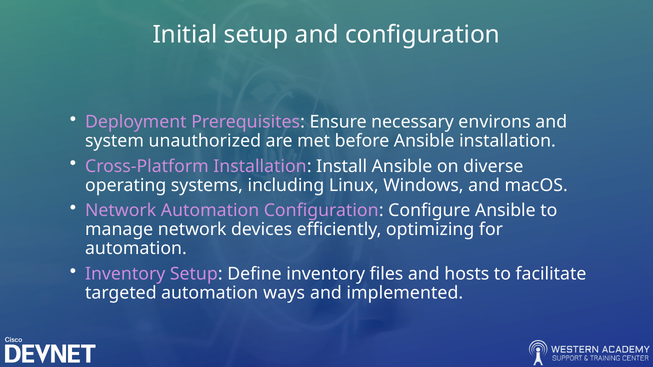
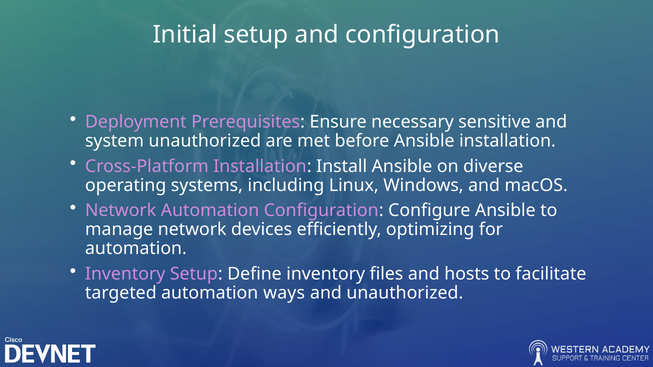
environs: environs -> sensitive (495, 122)
and implemented: implemented -> unauthorized (405, 293)
